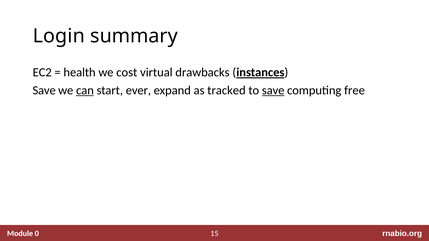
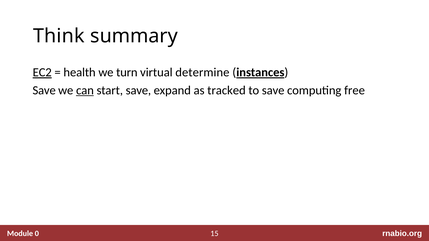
Login: Login -> Think (59, 36)
EC2 underline: none -> present (42, 73)
cost: cost -> turn (127, 73)
drawbacks: drawbacks -> determine (202, 73)
start ever: ever -> save (138, 91)
save underline: present -> none (273, 91)
